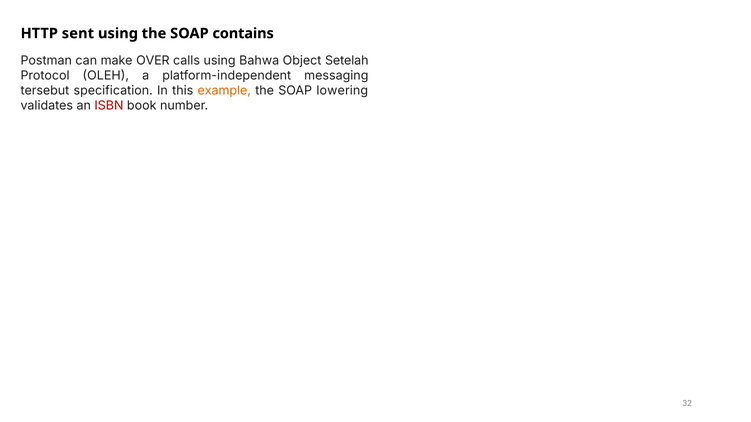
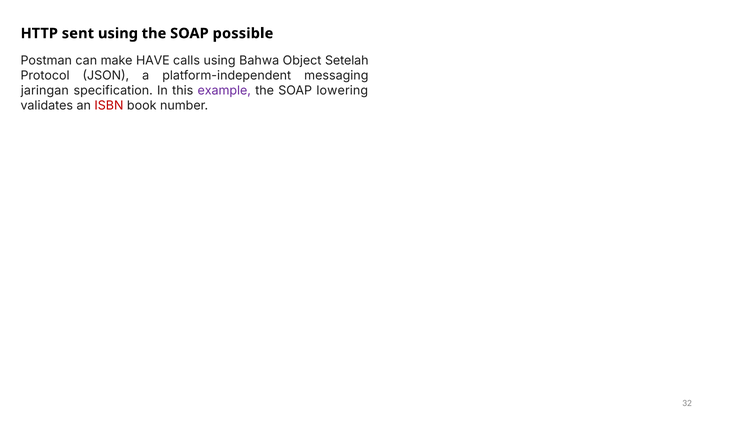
contains: contains -> possible (243, 33)
OVER: OVER -> HAVE (153, 61)
OLEH: OLEH -> JSON (106, 76)
tersebut: tersebut -> jaringan (45, 91)
example colour: orange -> purple (224, 91)
